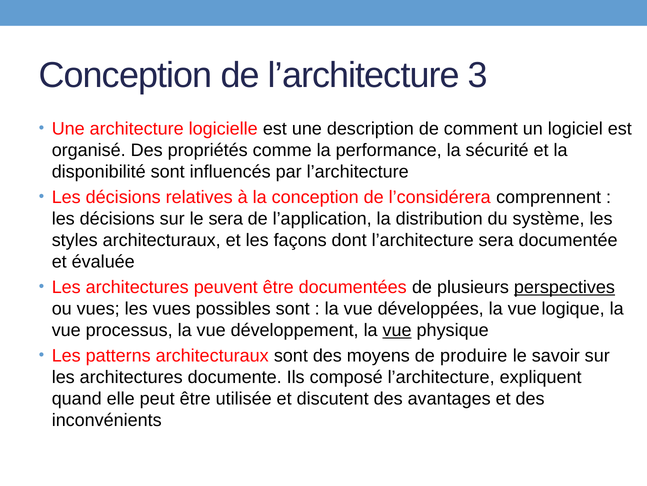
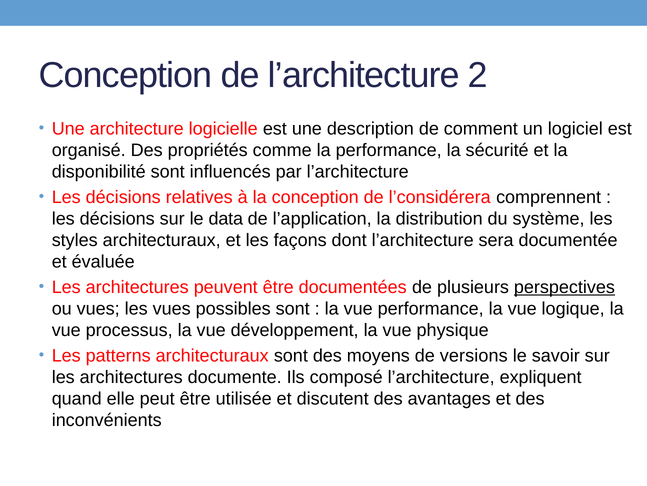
3: 3 -> 2 (478, 75)
le sera: sera -> data (226, 218)
vue développées: développées -> performance (431, 308)
vue underline: present -> none (397, 330)
produire: produire -> versions (474, 355)
